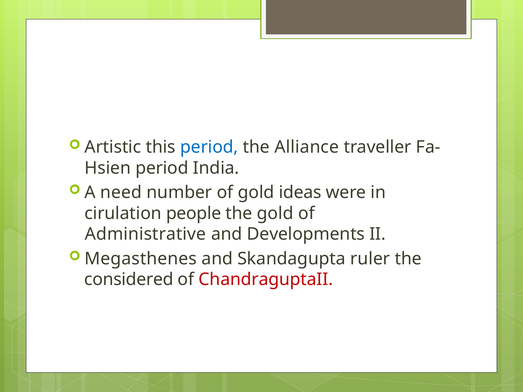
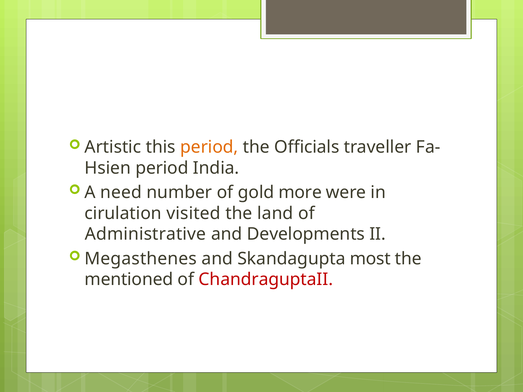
period colour: blue -> orange (209, 147)
Alliance: Alliance -> Officials (307, 147)
ideas: ideas -> more (300, 193)
people: people -> visited (194, 213)
the gold: gold -> land (275, 213)
ruler: ruler -> most (370, 259)
considered: considered -> mentioned (129, 280)
